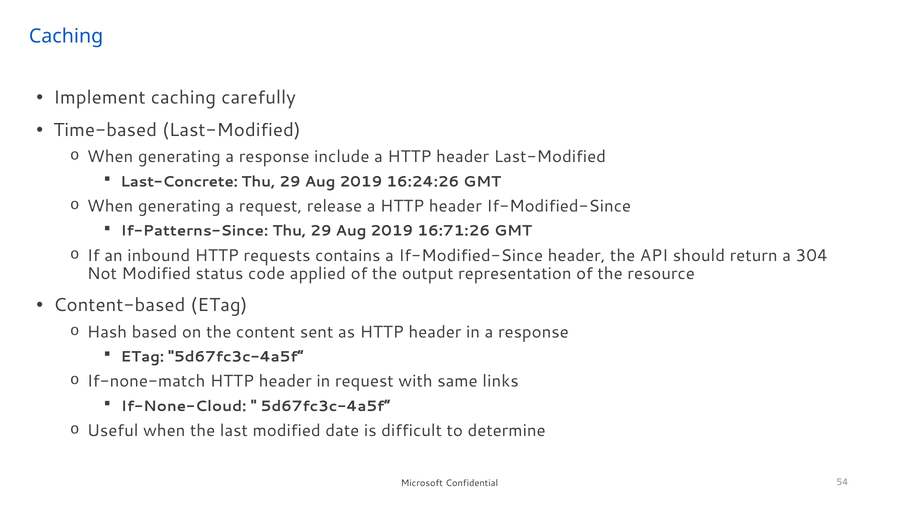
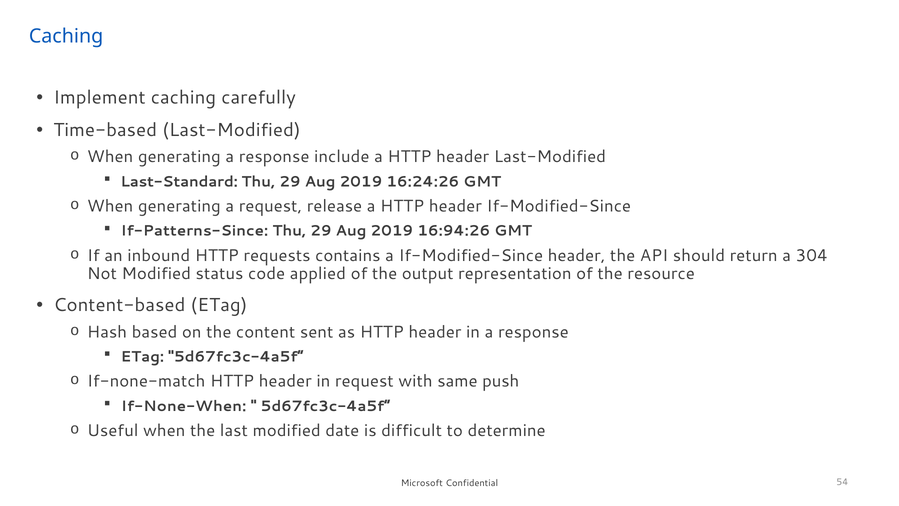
Last-Concrete: Last-Concrete -> Last-Standard (179, 181)
16:71:26: 16:71:26 -> 16:94:26 (454, 231)
links: links -> push (501, 381)
If-None-Cloud: If-None-Cloud -> If-None-When (184, 406)
